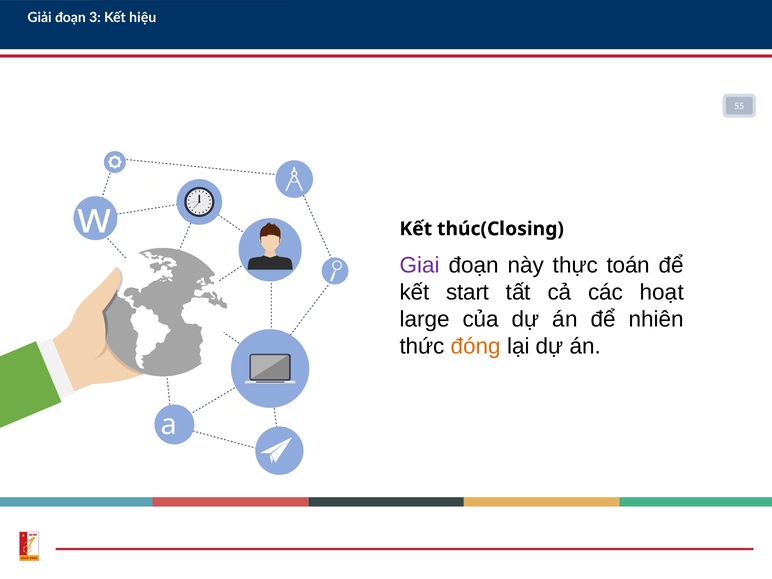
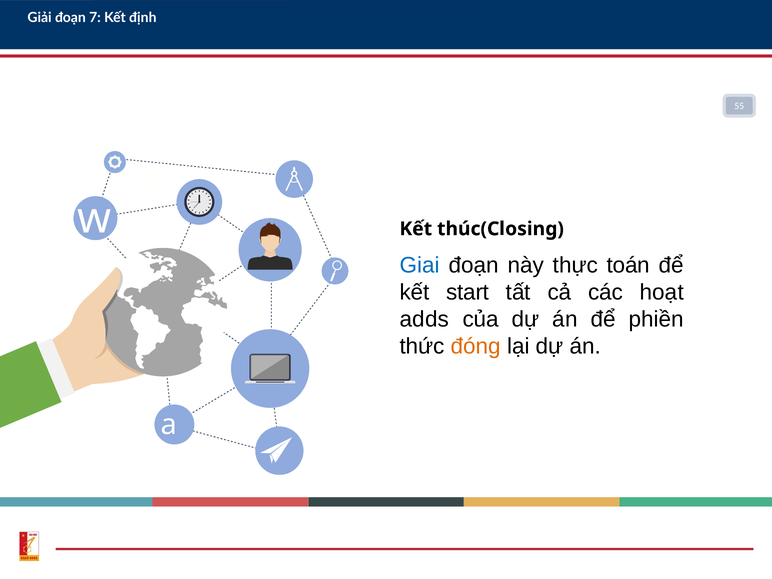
3: 3 -> 7 (95, 18)
hiệu: hiệu -> định (143, 18)
Giai colour: purple -> blue (420, 265)
large: large -> adds (424, 319)
nhiên: nhiên -> phiền (656, 319)
